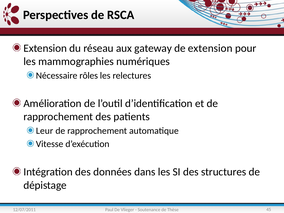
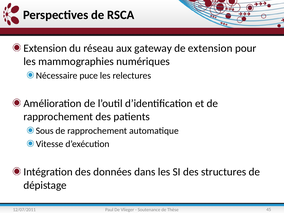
rôles: rôles -> puce (89, 76)
Leur: Leur -> Sous (45, 131)
